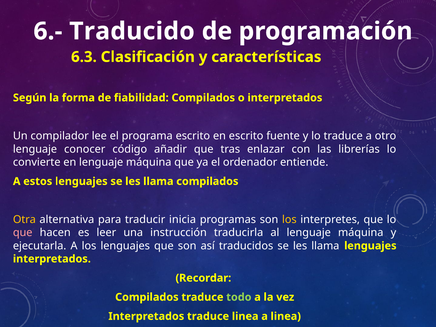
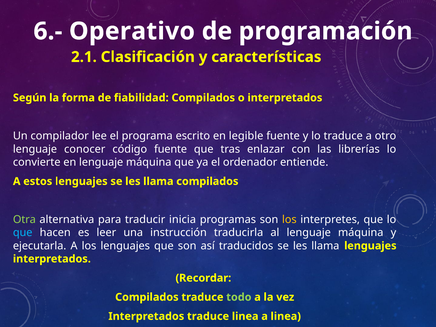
Traducido: Traducido -> Operativo (132, 31)
6.3: 6.3 -> 2.1 (84, 57)
en escrito: escrito -> legible (246, 136)
código añadir: añadir -> fuente (171, 149)
Otra colour: yellow -> light green (24, 220)
que colour: pink -> light blue (23, 233)
